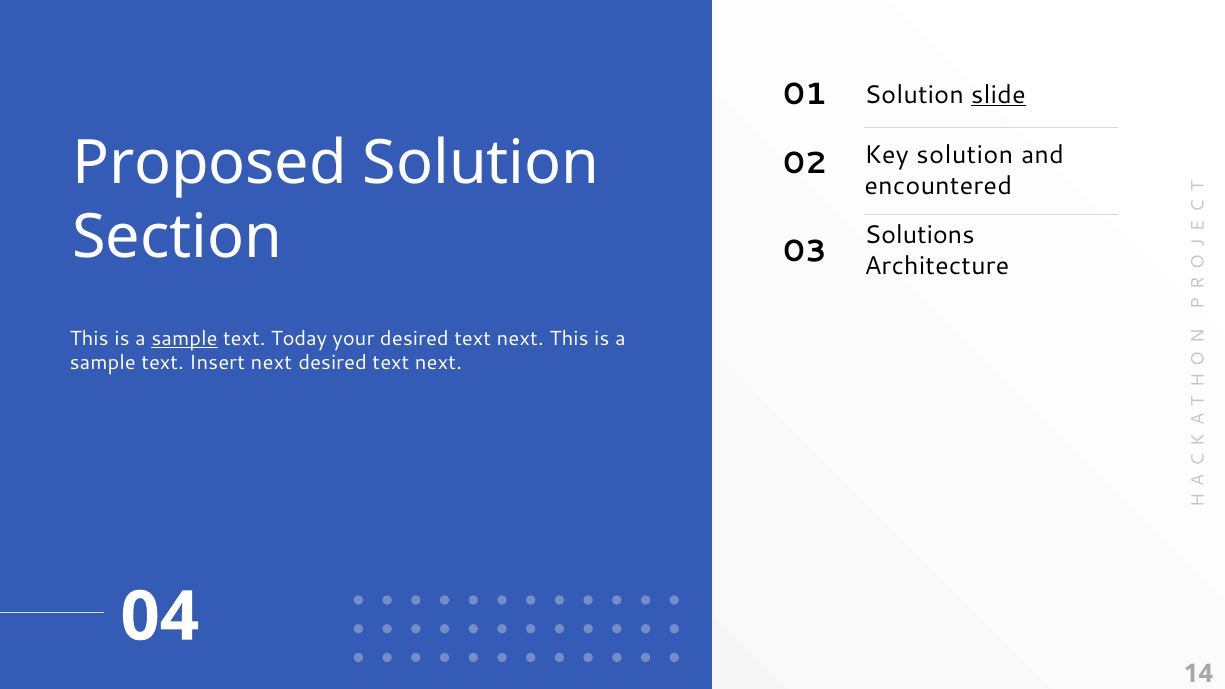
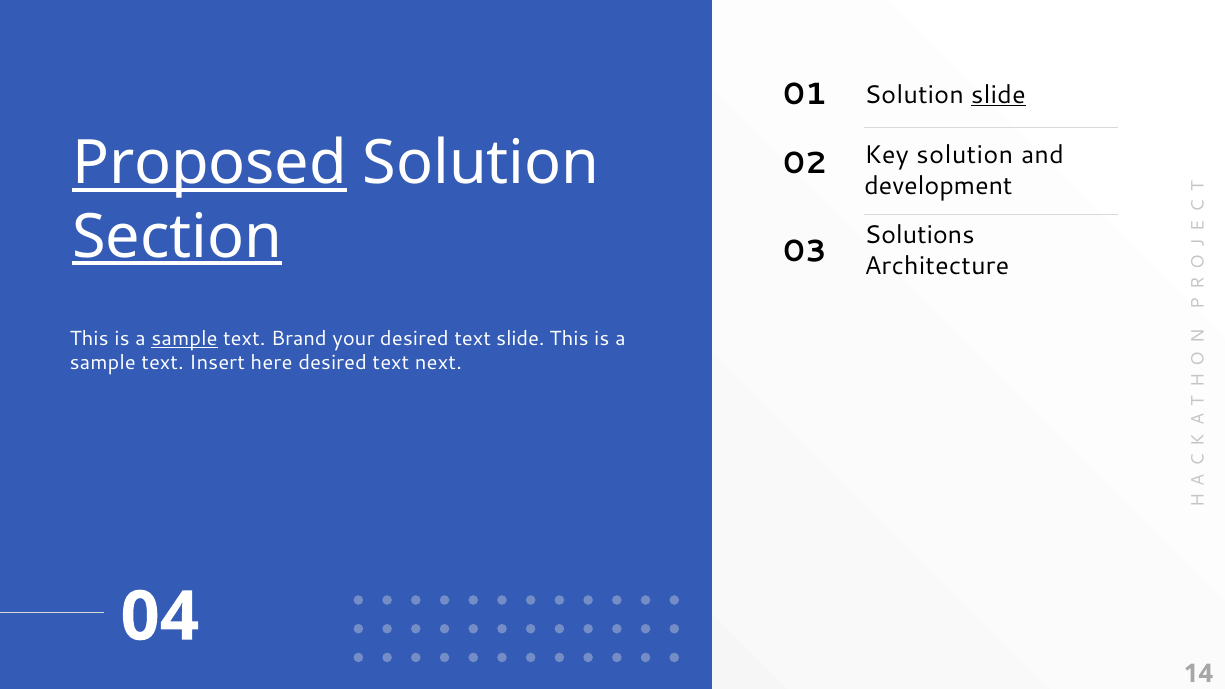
Proposed underline: none -> present (210, 164)
encountered: encountered -> development (938, 186)
Section underline: none -> present (177, 237)
Today: Today -> Brand (299, 339)
your desired text next: next -> slide (520, 339)
Insert next: next -> here (271, 363)
